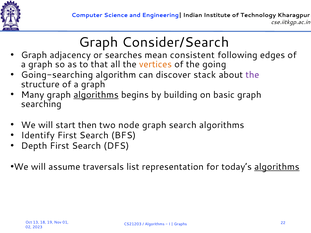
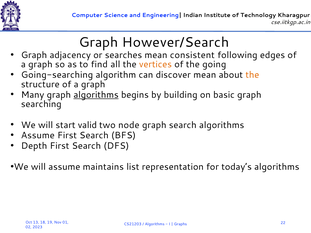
Consider/Search: Consider/Search -> However/Search (176, 42)
that: that -> find (99, 65)
discover stack: stack -> mean (205, 75)
the colour: purple -> orange (252, 75)
then: then -> valid (87, 125)
Identify: Identify -> Assume (38, 136)
traversals: traversals -> maintains (103, 167)
algorithms underline: present -> none (277, 167)
